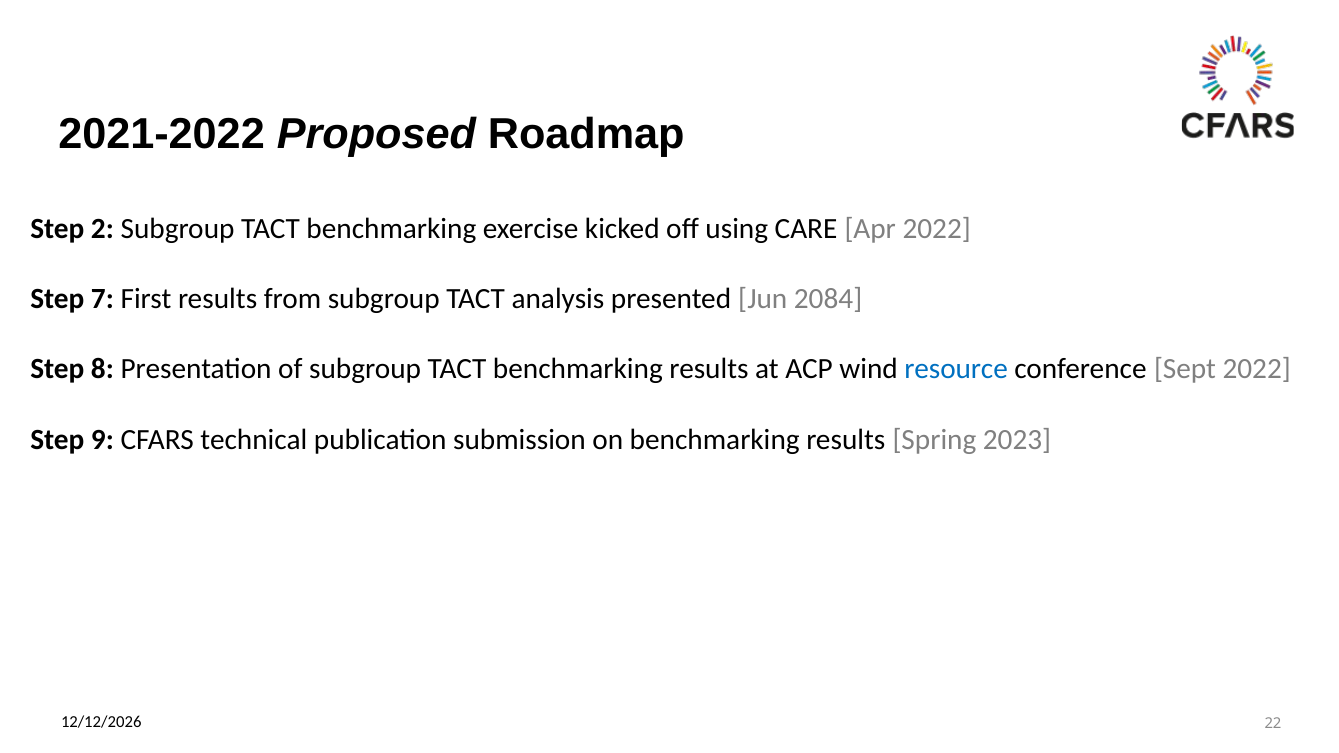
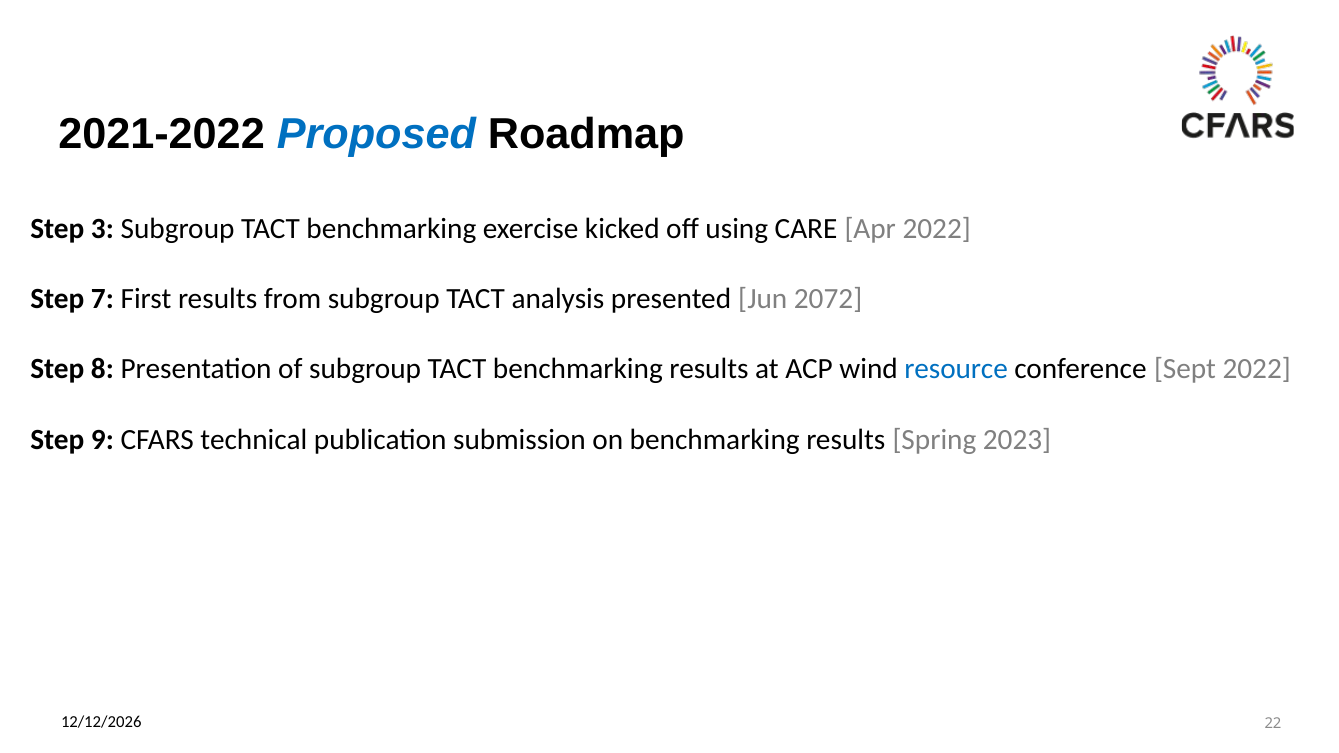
Proposed colour: black -> blue (376, 135)
2: 2 -> 3 (102, 229)
2084: 2084 -> 2072 (828, 299)
